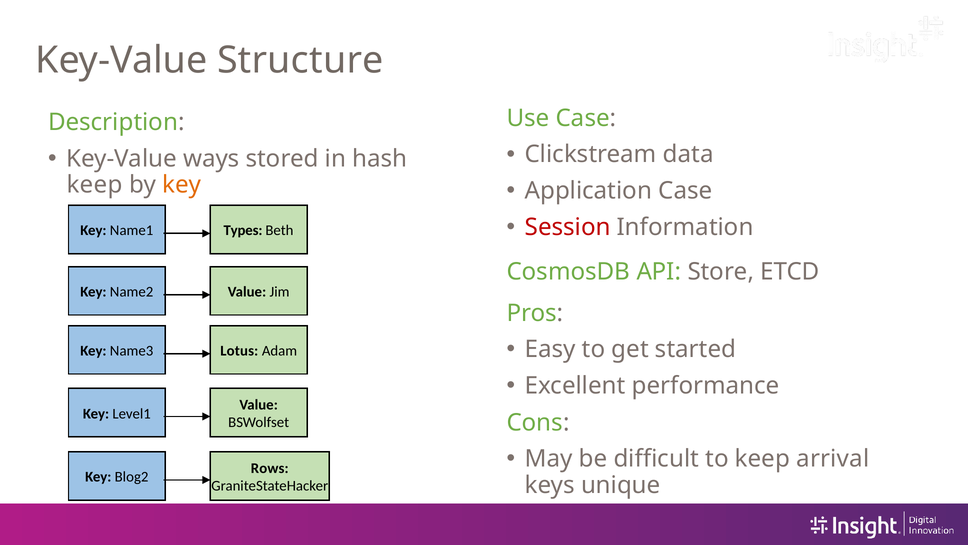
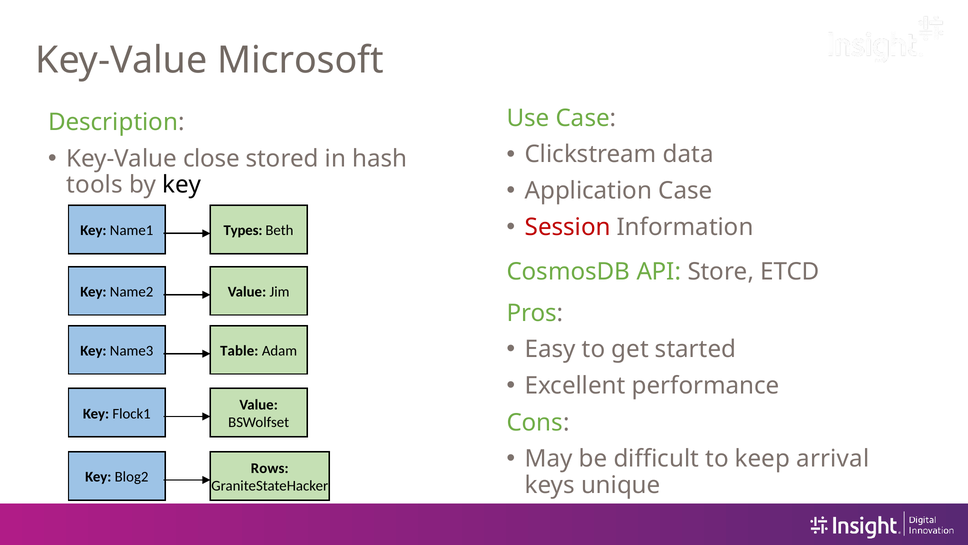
Structure: Structure -> Microsoft (300, 60)
ways: ways -> close (211, 158)
keep: keep -> tools (95, 185)
key colour: orange -> black (182, 185)
Lotus: Lotus -> Table (239, 351)
Level1: Level1 -> Flock1 (132, 413)
